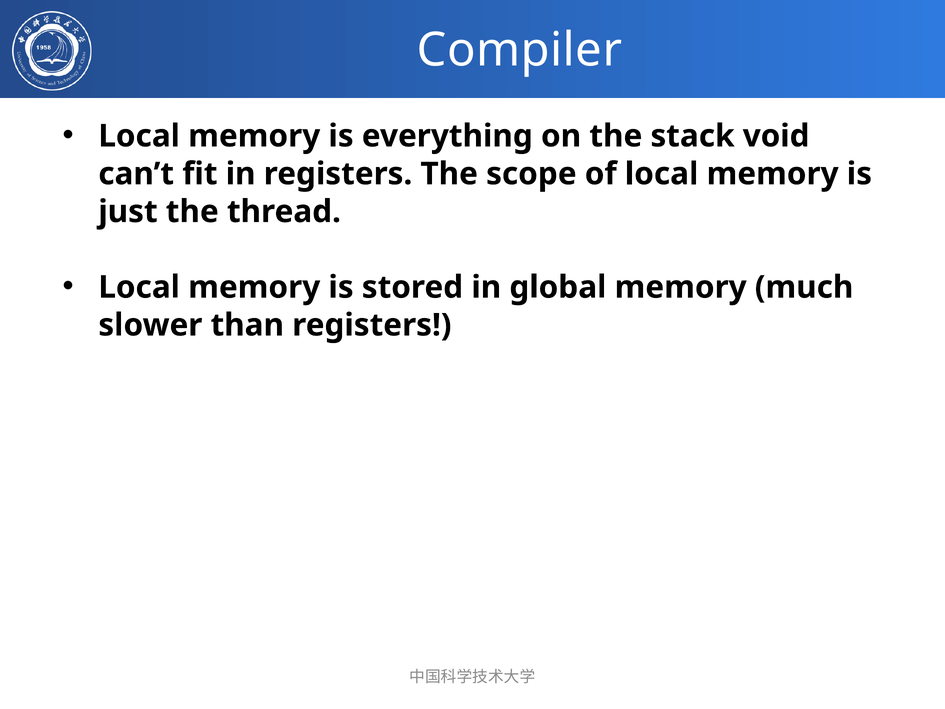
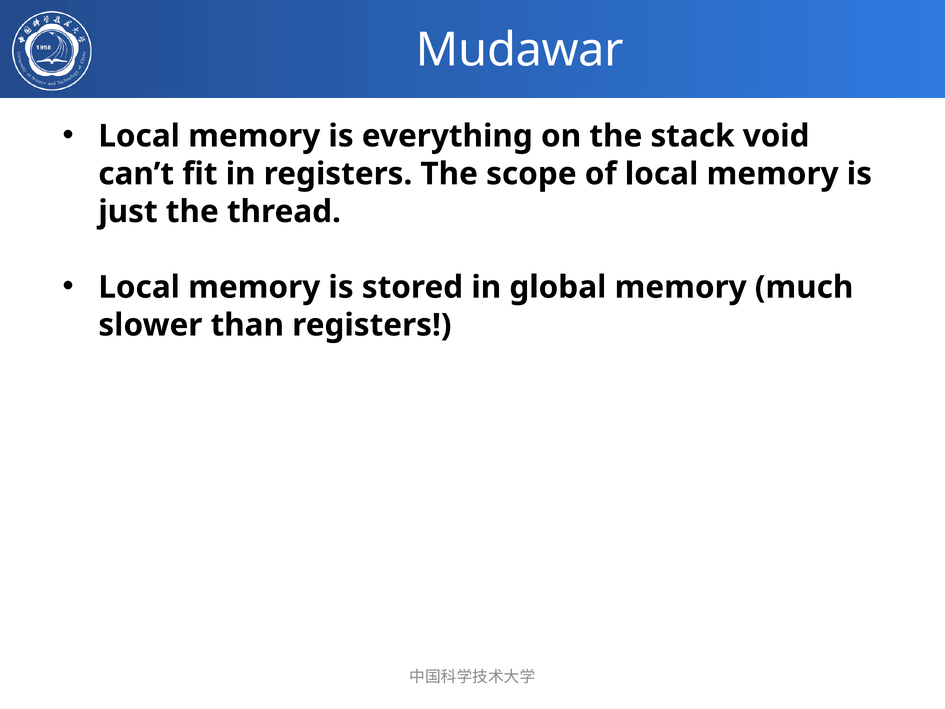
Compiler: Compiler -> Mudawar (520, 50)
